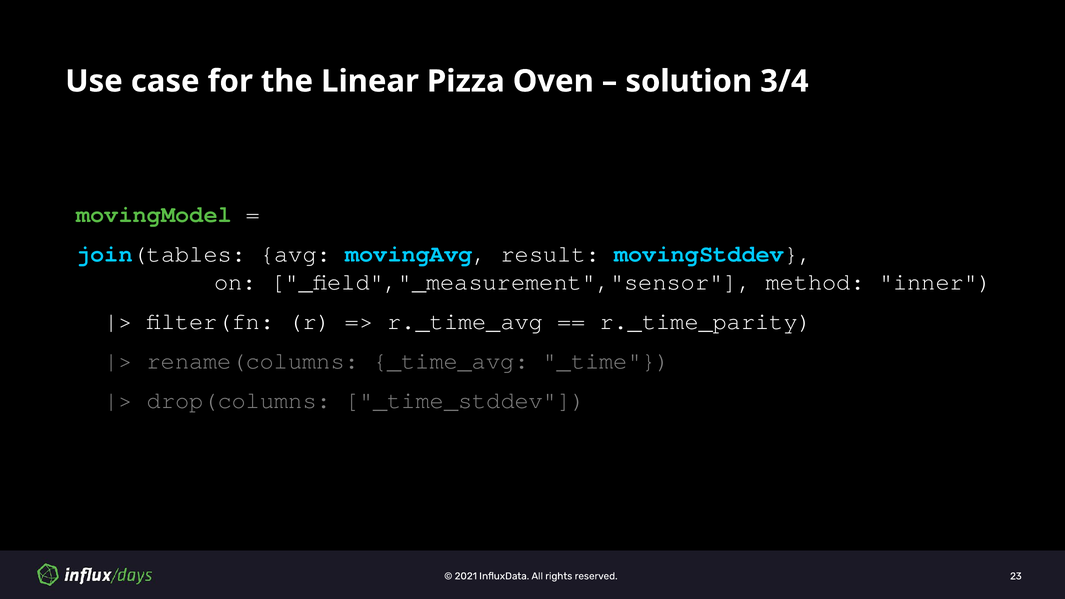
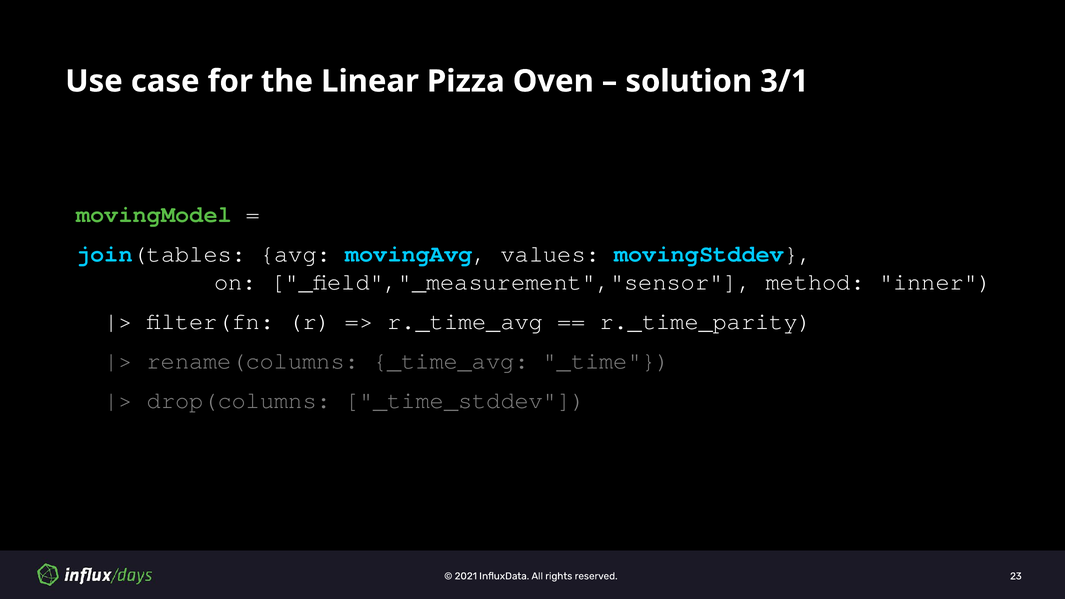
3/4: 3/4 -> 3/1 (784, 81)
result: result -> values (550, 254)
